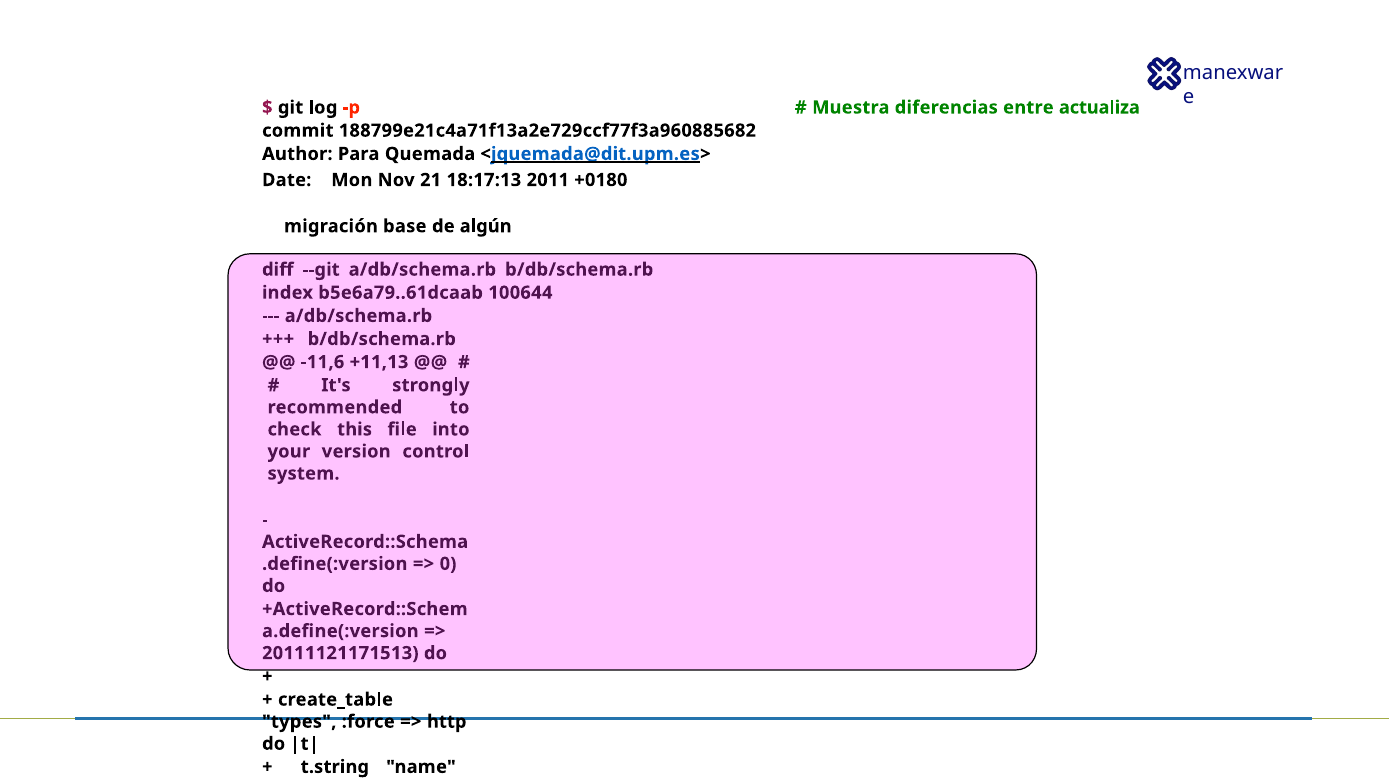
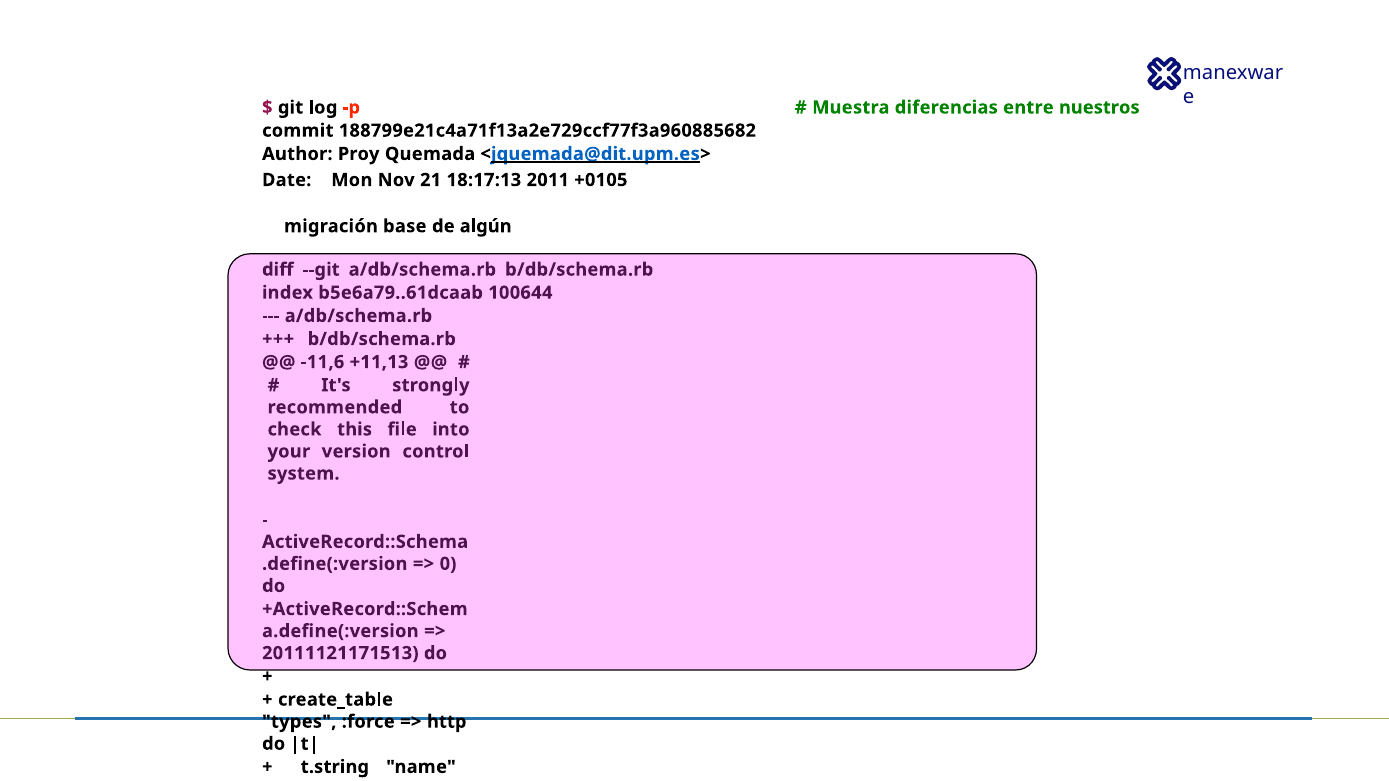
actualiza: actualiza -> nuestros (1099, 108)
Para: Para -> Proy (359, 154)
+0180: +0180 -> +0105 (601, 180)
